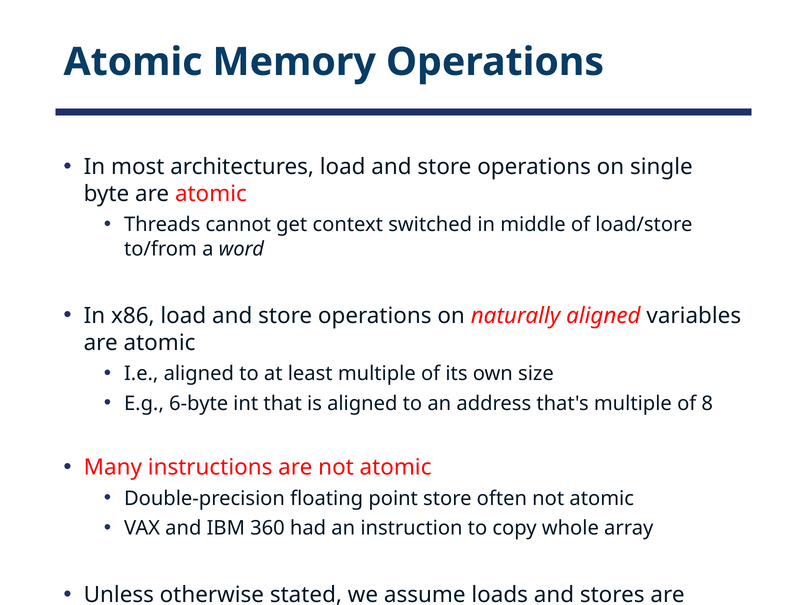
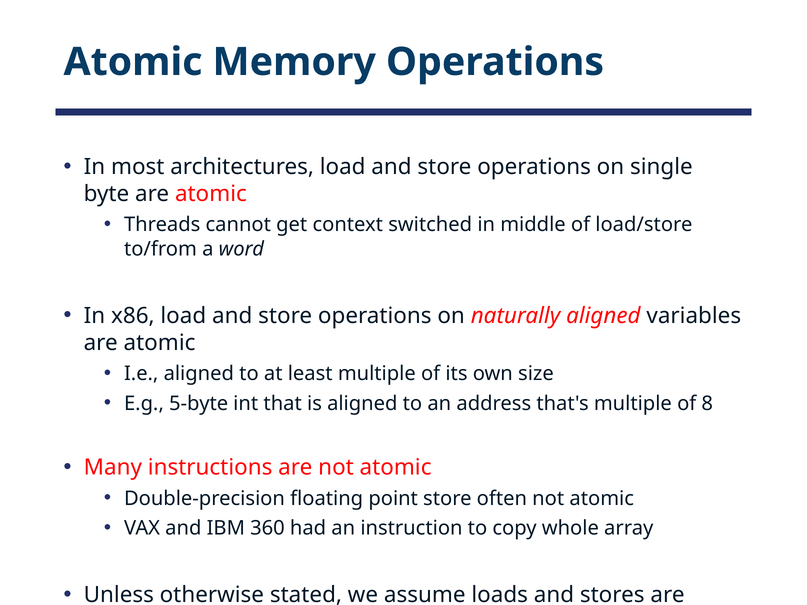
6-byte: 6-byte -> 5-byte (199, 404)
